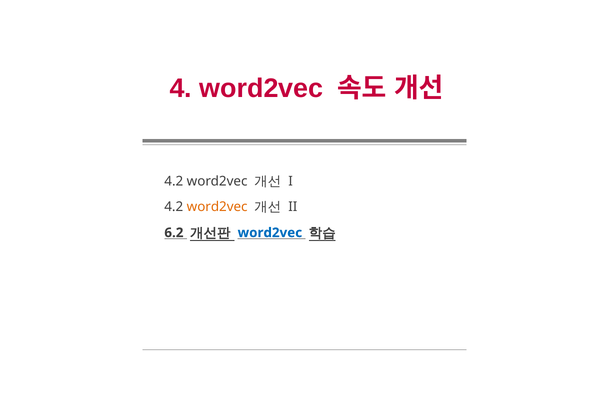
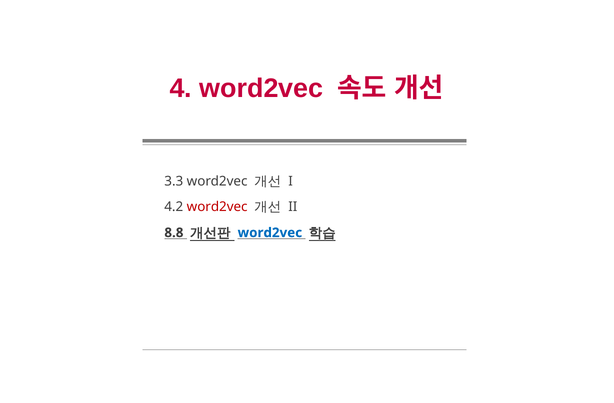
4.2: 4.2 -> 3.3 (174, 182)
word2vec colour: orange -> red (217, 207)
6.2: 6.2 -> 8.8 (174, 233)
